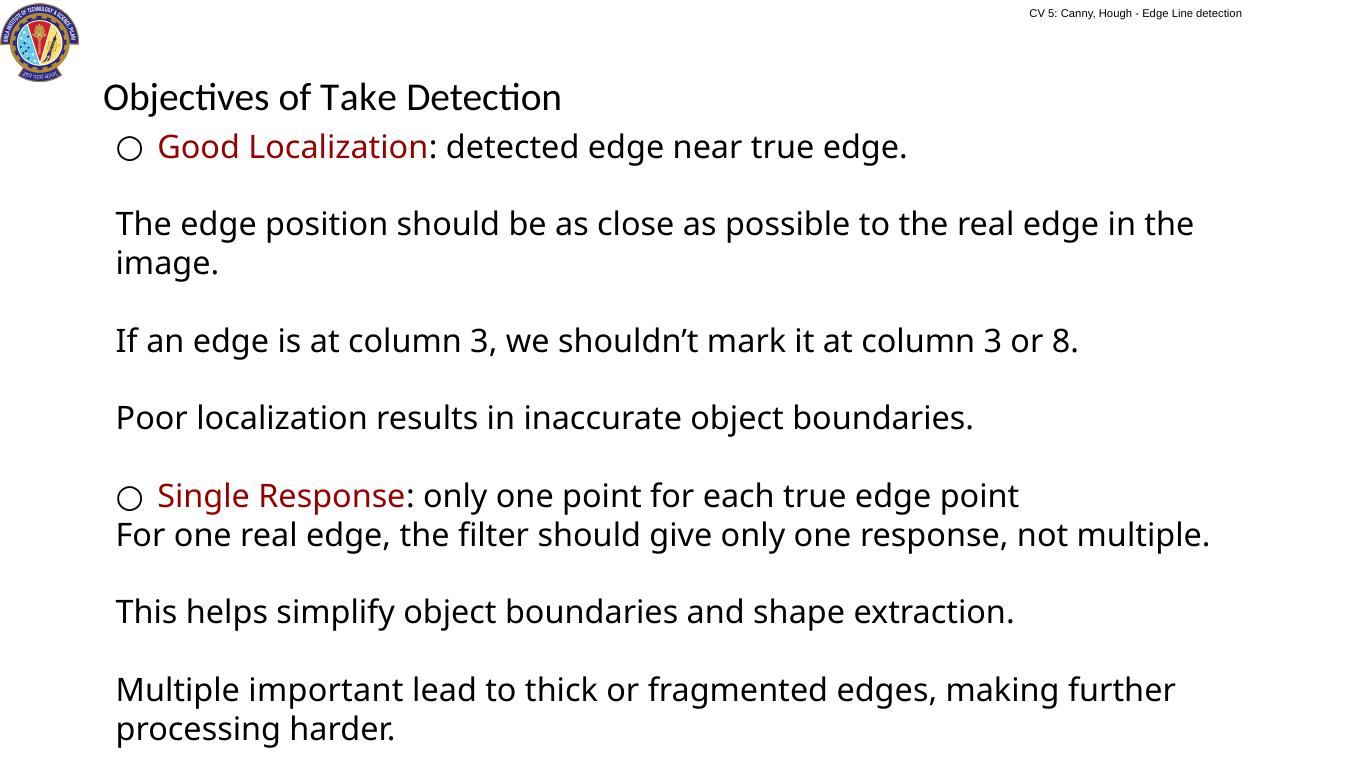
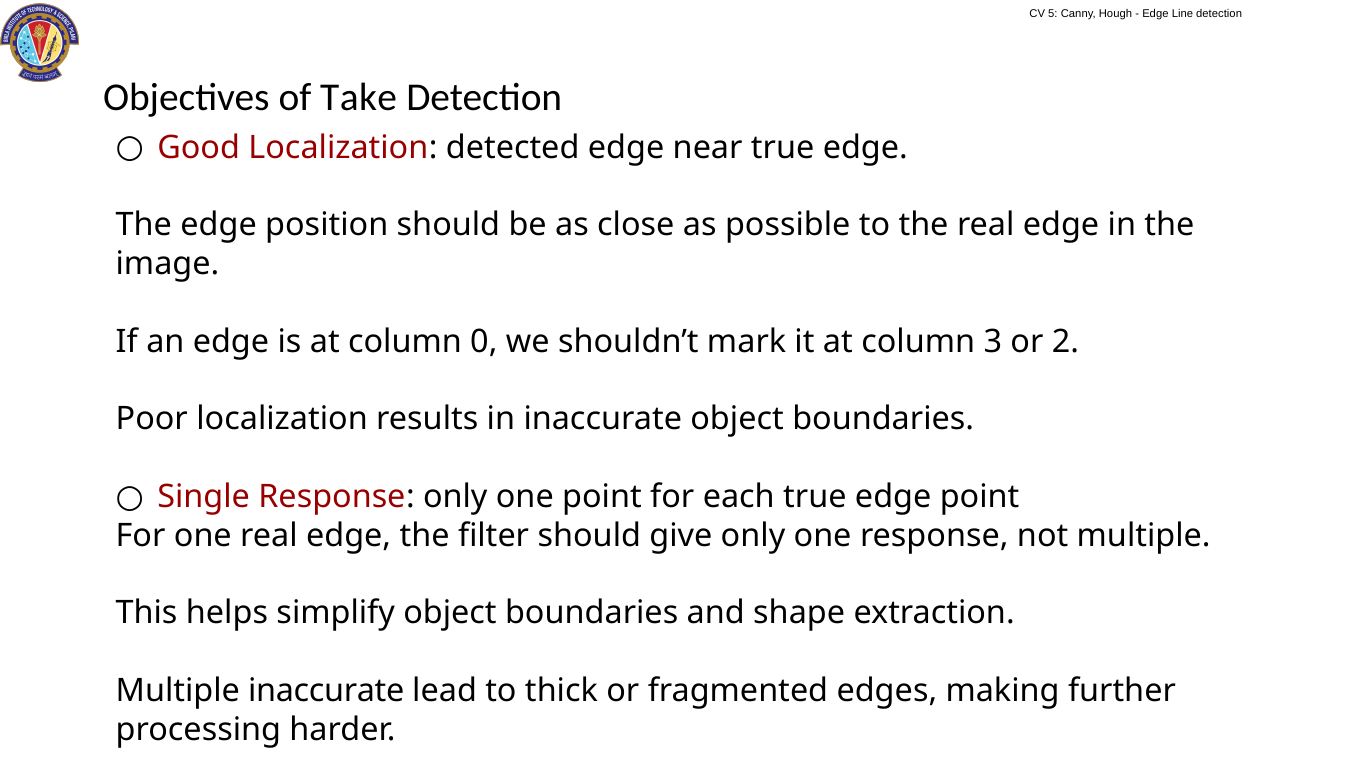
is at column 3: 3 -> 0 (484, 342)
8: 8 -> 2 (1065, 342)
Multiple important: important -> inaccurate (326, 691)
